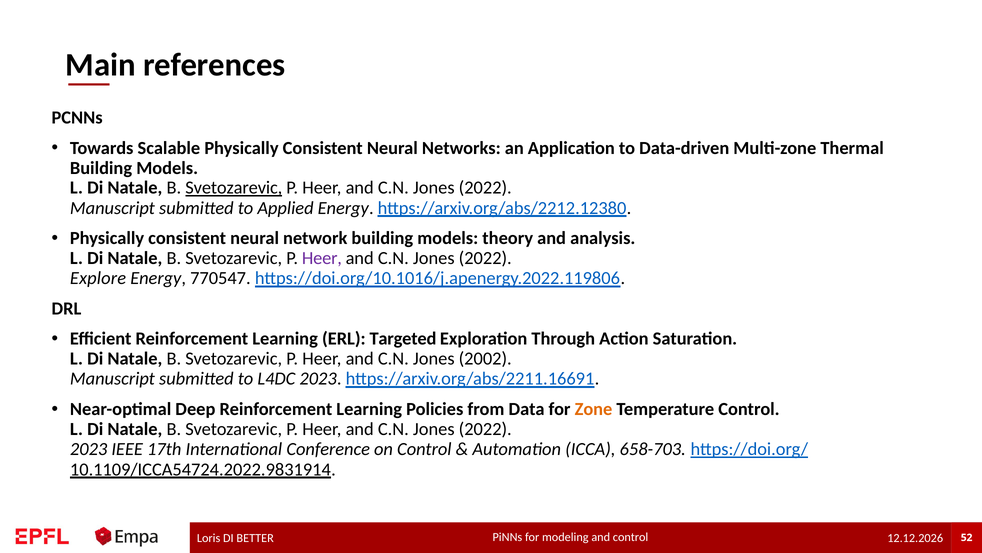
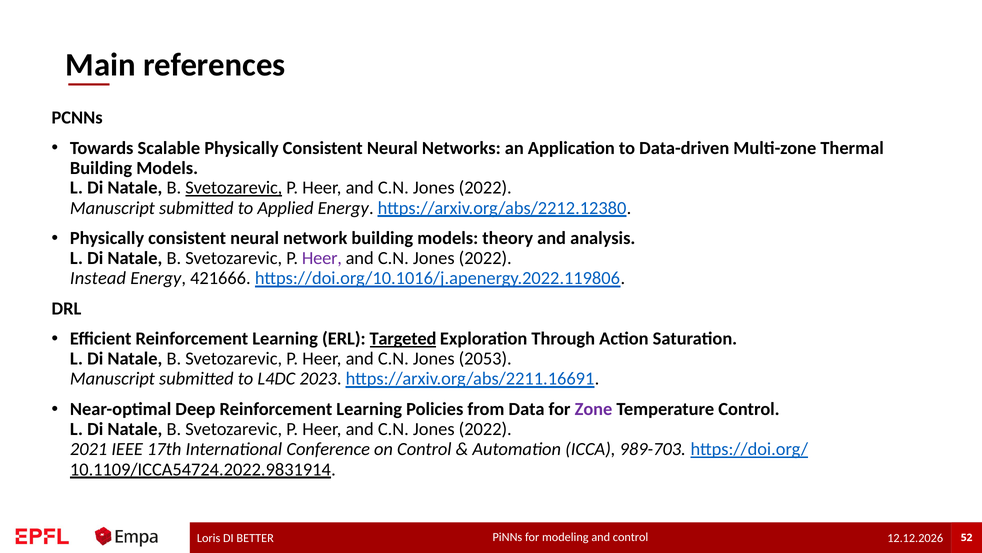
Explore: Explore -> Instead (98, 278)
770547: 770547 -> 421666 (220, 278)
Targeted underline: none -> present (403, 338)
2002: 2002 -> 2053 (485, 358)
Zone colour: orange -> purple (593, 409)
2023: 2023 -> 2021 (89, 449)
658-703: 658-703 -> 989-703 (653, 449)
